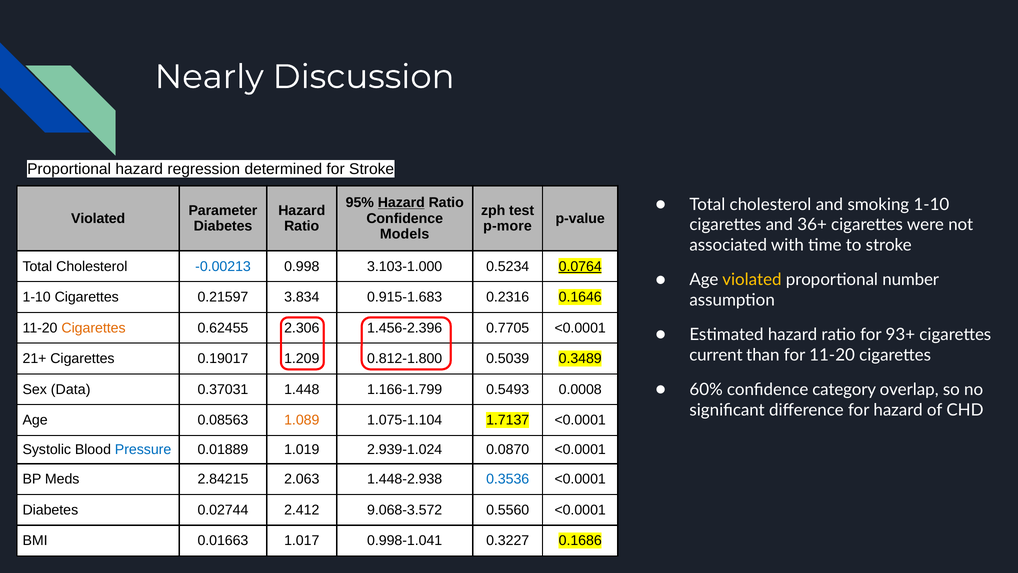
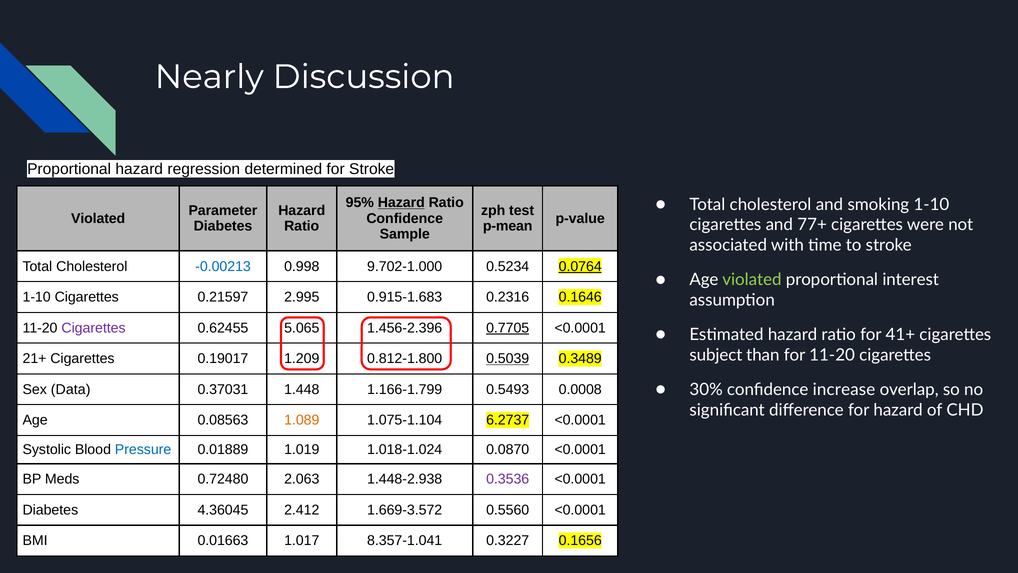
36+: 36+ -> 77+ (812, 225)
p-more: p-more -> p-mean (508, 226)
Models: Models -> Sample (405, 234)
3.103-1.000: 3.103-1.000 -> 9.702-1.000 (405, 266)
violated colour: yellow -> light green (752, 280)
number: number -> interest (911, 280)
3.834: 3.834 -> 2.995 (302, 297)
Cigarettes colour: orange -> purple (94, 328)
2.306: 2.306 -> 5.065 (302, 328)
0.7705 underline: none -> present (508, 328)
93+: 93+ -> 41+ (900, 334)
current: current -> subject (716, 355)
0.5039 underline: none -> present (508, 358)
60%: 60% -> 30% (706, 389)
category: category -> increase (844, 389)
1.7137: 1.7137 -> 6.2737 (508, 420)
2.939-1.024: 2.939-1.024 -> 1.018-1.024 (405, 449)
2.84215: 2.84215 -> 0.72480 (223, 479)
0.3536 colour: blue -> purple (508, 479)
0.02744: 0.02744 -> 4.36045 (223, 510)
9.068-3.572: 9.068-3.572 -> 1.669-3.572 (405, 510)
0.998-1.041: 0.998-1.041 -> 8.357-1.041 (405, 540)
0.1686: 0.1686 -> 0.1656 (580, 540)
